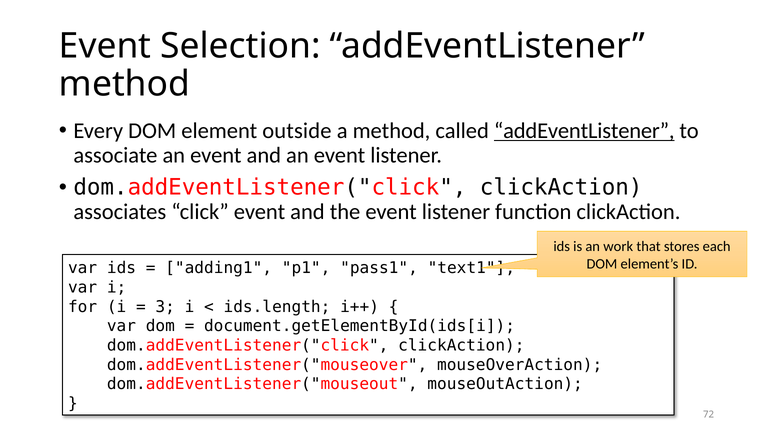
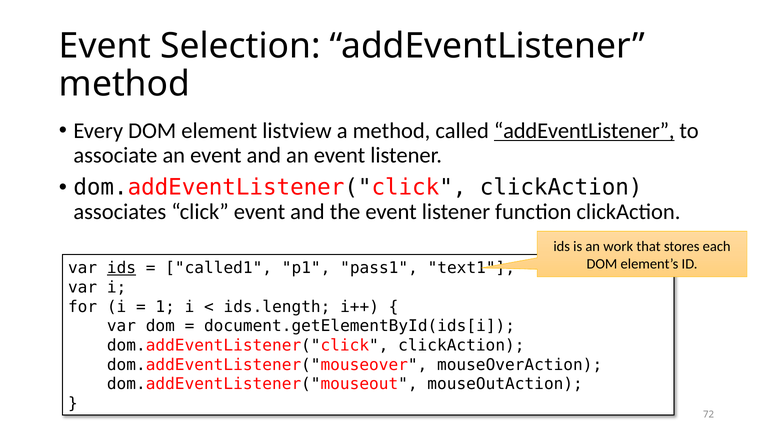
outside: outside -> listview (297, 131)
ids underline: none -> present (121, 268)
adding1: adding1 -> called1 (219, 268)
3: 3 -> 1 (165, 307)
